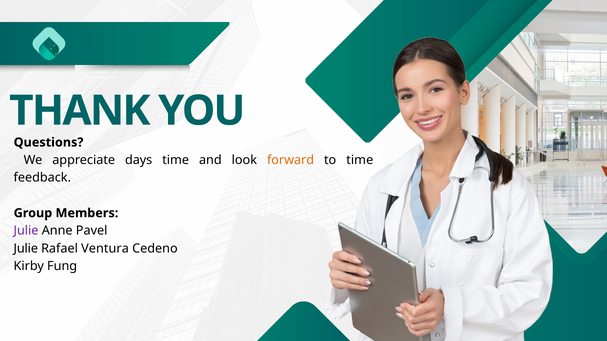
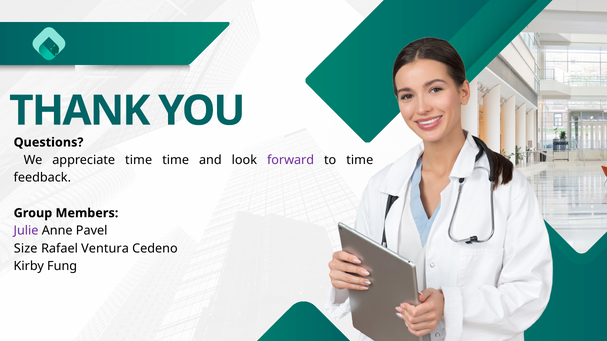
appreciate days: days -> time (139, 160)
forward colour: orange -> purple (291, 160)
Julie: Julie -> Size (26, 249)
